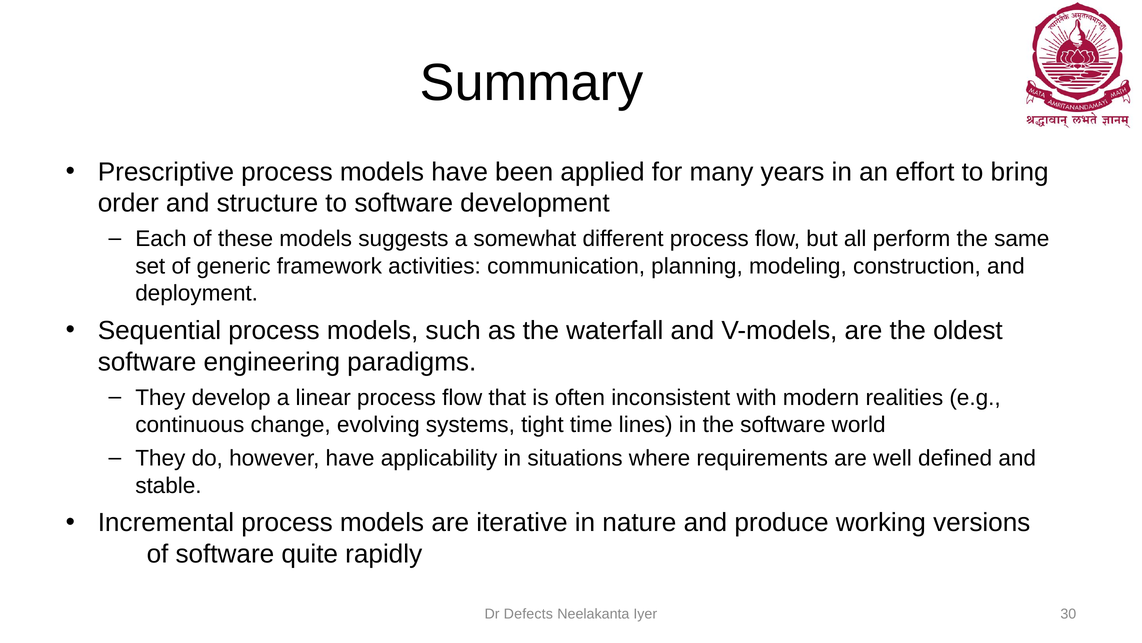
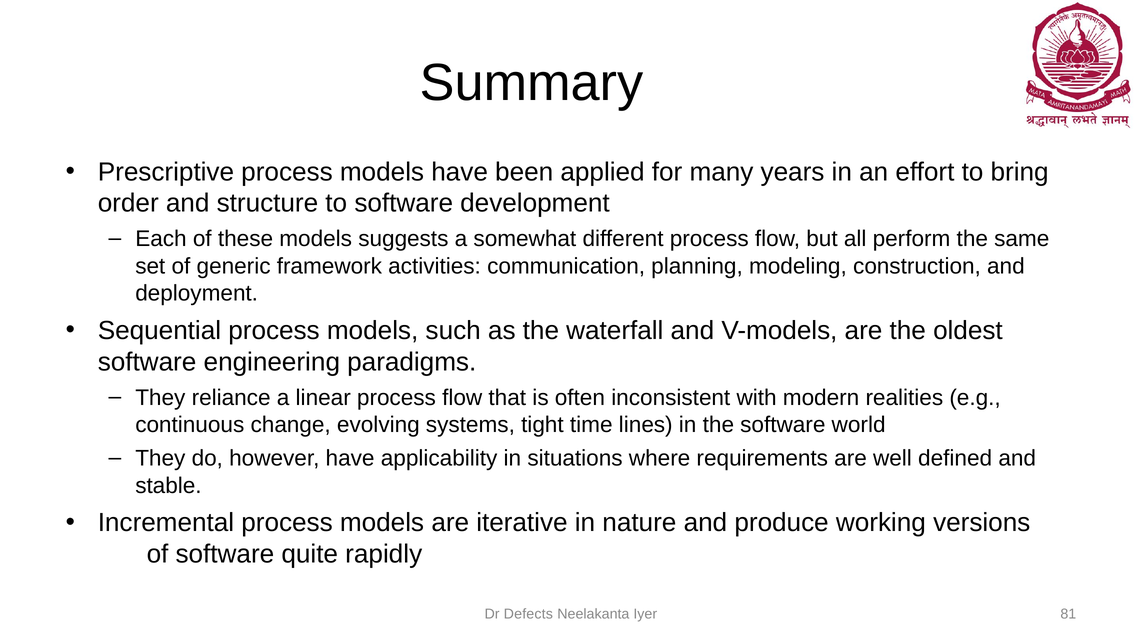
develop: develop -> reliance (231, 397)
30: 30 -> 81 (1068, 614)
